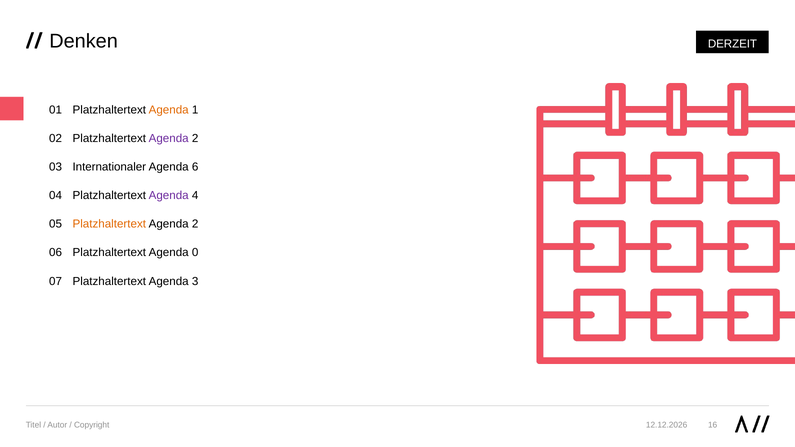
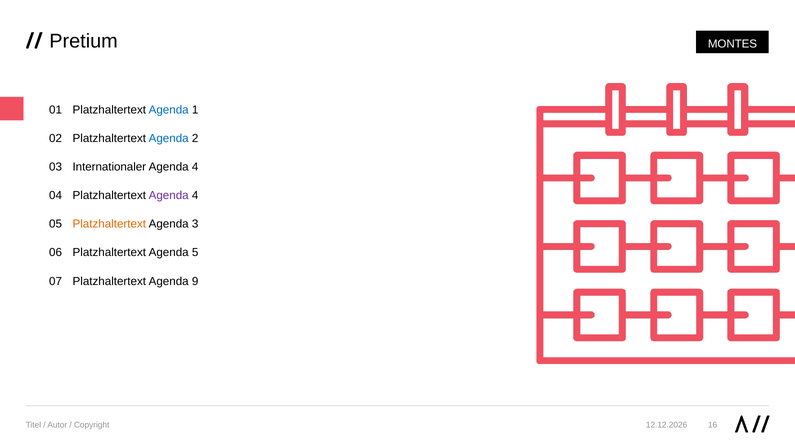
Denken: Denken -> Pretium (84, 41)
DERZEIT: DERZEIT -> MONTES (732, 44)
Agenda colour: orange -> blue (169, 110)
Agenda colour: purple -> blue (169, 139)
6: 6 -> 4 (195, 167)
2: 2 -> 3 (195, 224)
0: 0 -> 5 (195, 253)
3: 3 -> 9 (195, 281)
